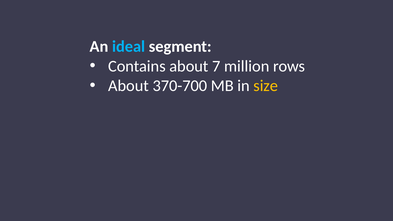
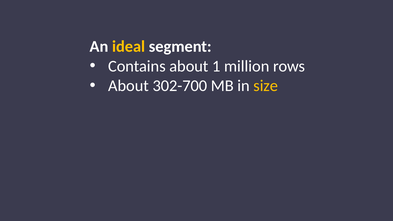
ideal colour: light blue -> yellow (129, 47)
7: 7 -> 1 (216, 66)
370-700: 370-700 -> 302-700 (180, 86)
